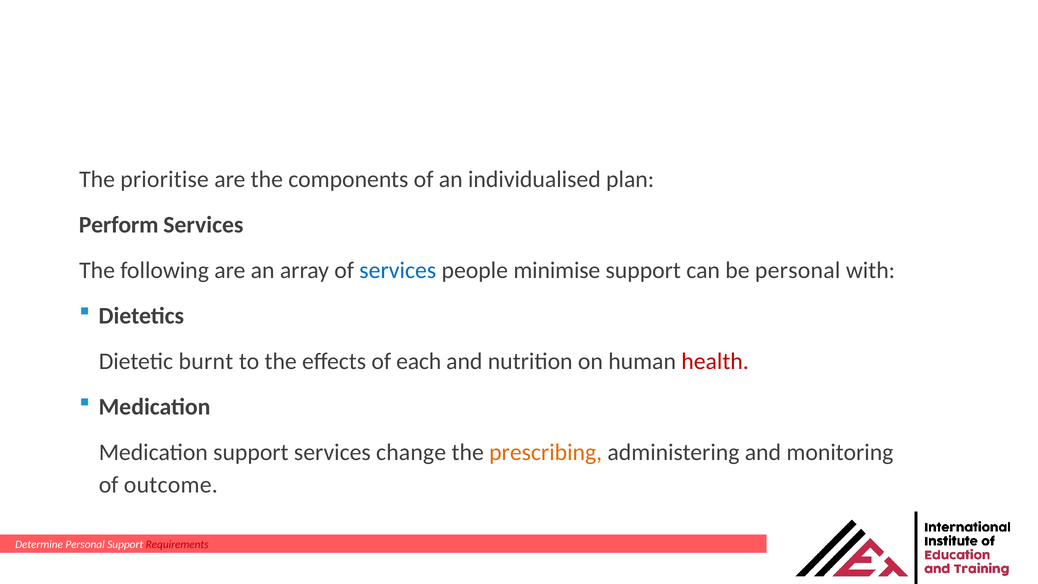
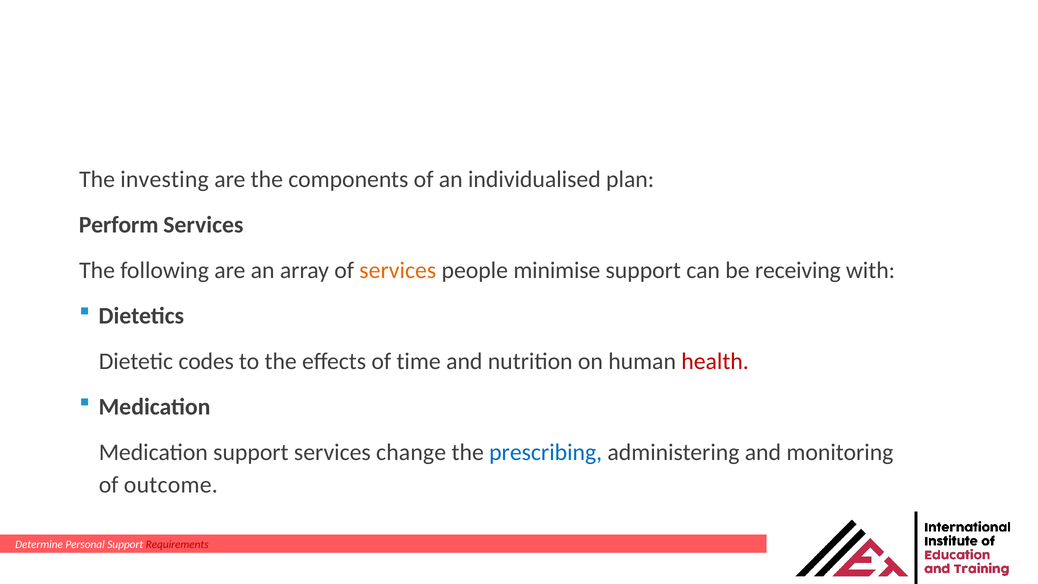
prioritise: prioritise -> investing (165, 179)
services colour: blue -> orange (398, 270)
be personal: personal -> receiving (798, 270)
burnt: burnt -> codes (206, 361)
each: each -> time (419, 361)
prescribing colour: orange -> blue (546, 452)
